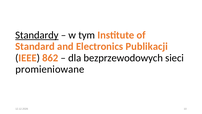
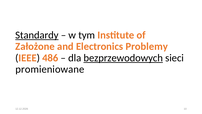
Standard: Standard -> Założone (35, 46)
Publikacji: Publikacji -> Problemy (147, 46)
862: 862 -> 486 (50, 58)
bezprzewodowych underline: none -> present (123, 58)
